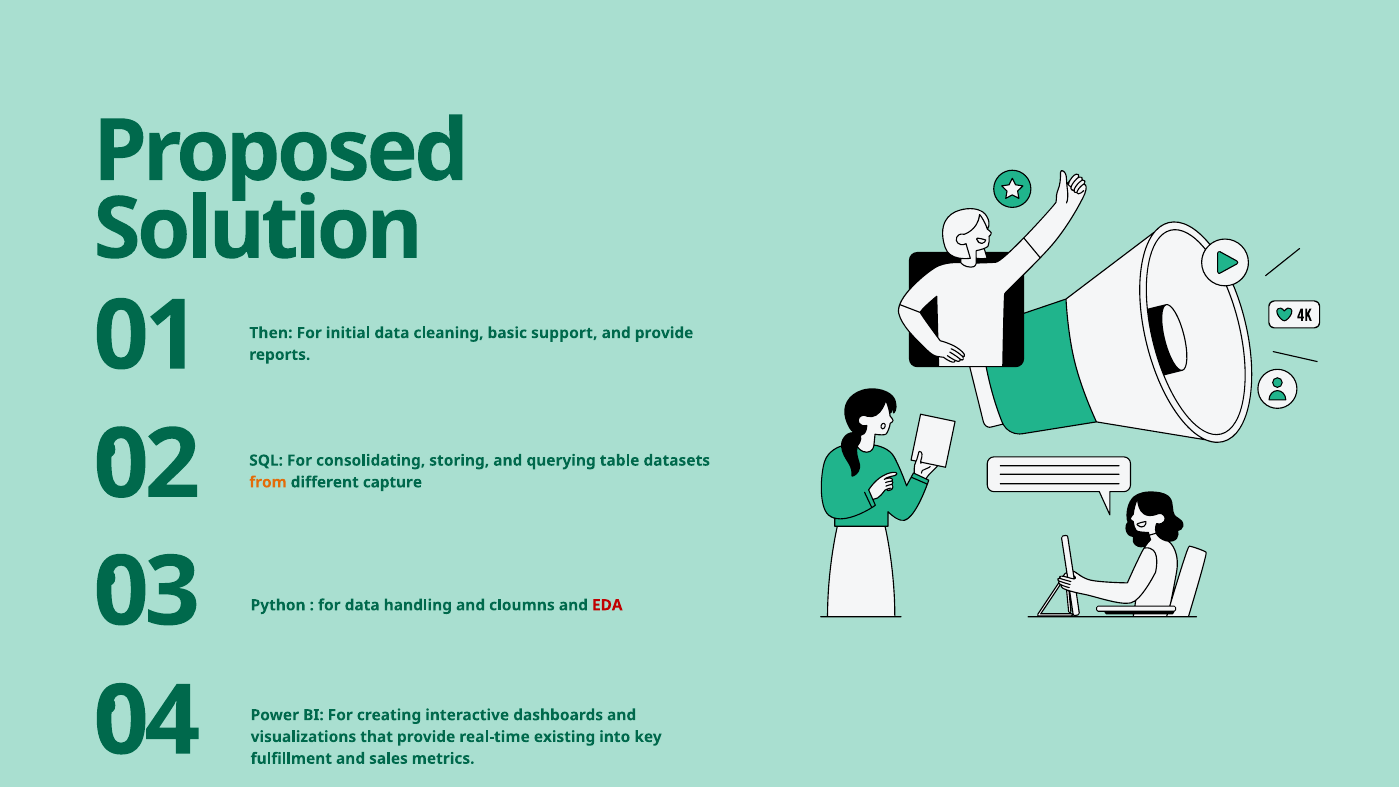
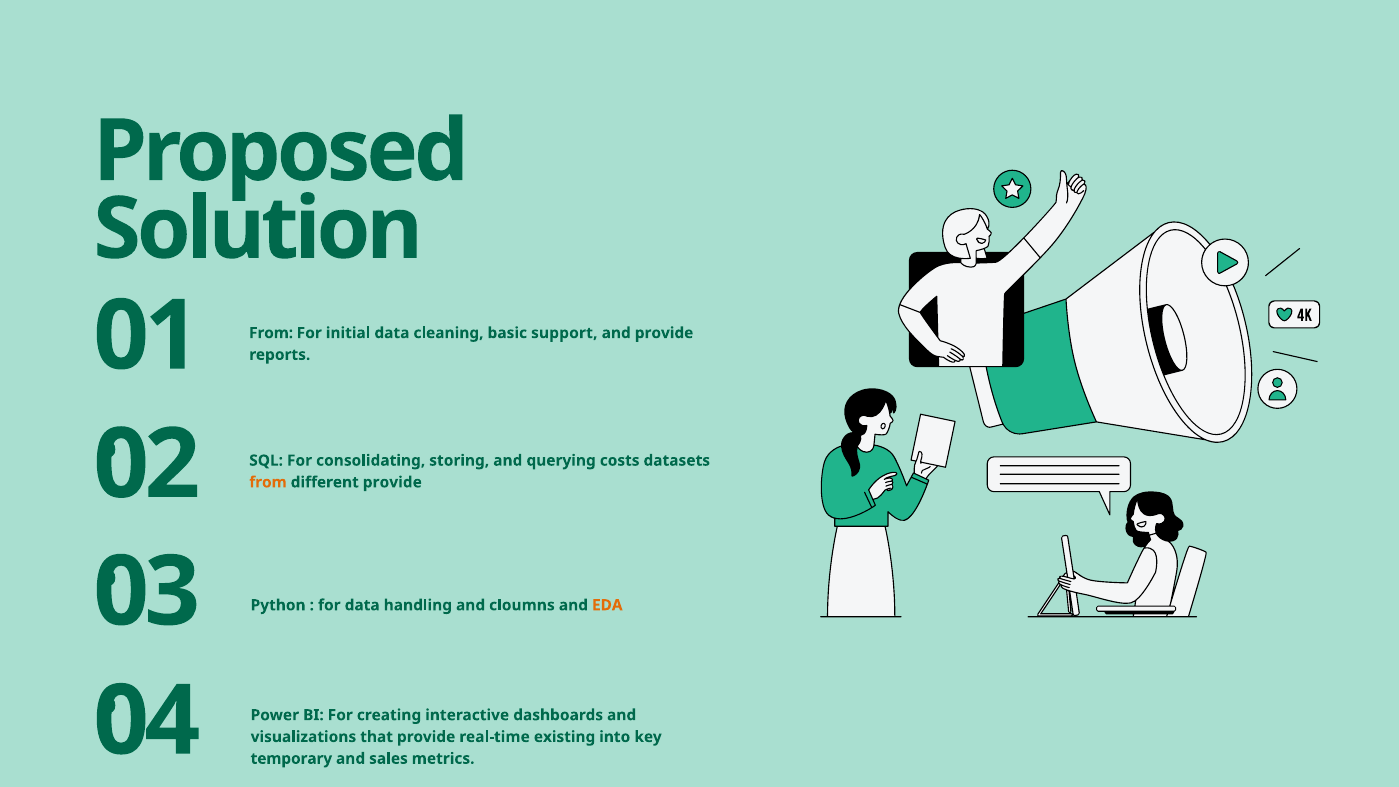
Then: Then -> From (271, 333)
table: table -> costs (620, 460)
different capture: capture -> provide (392, 482)
EDA colour: red -> orange (607, 605)
fulfillment: fulfillment -> temporary (291, 759)
